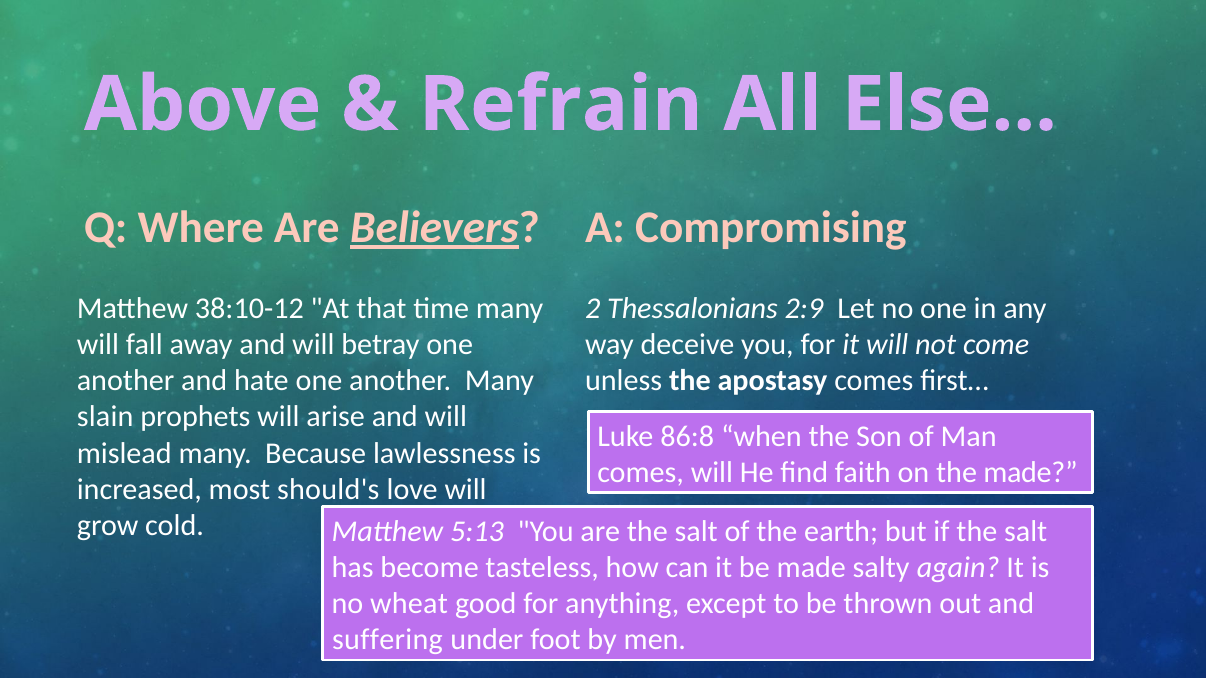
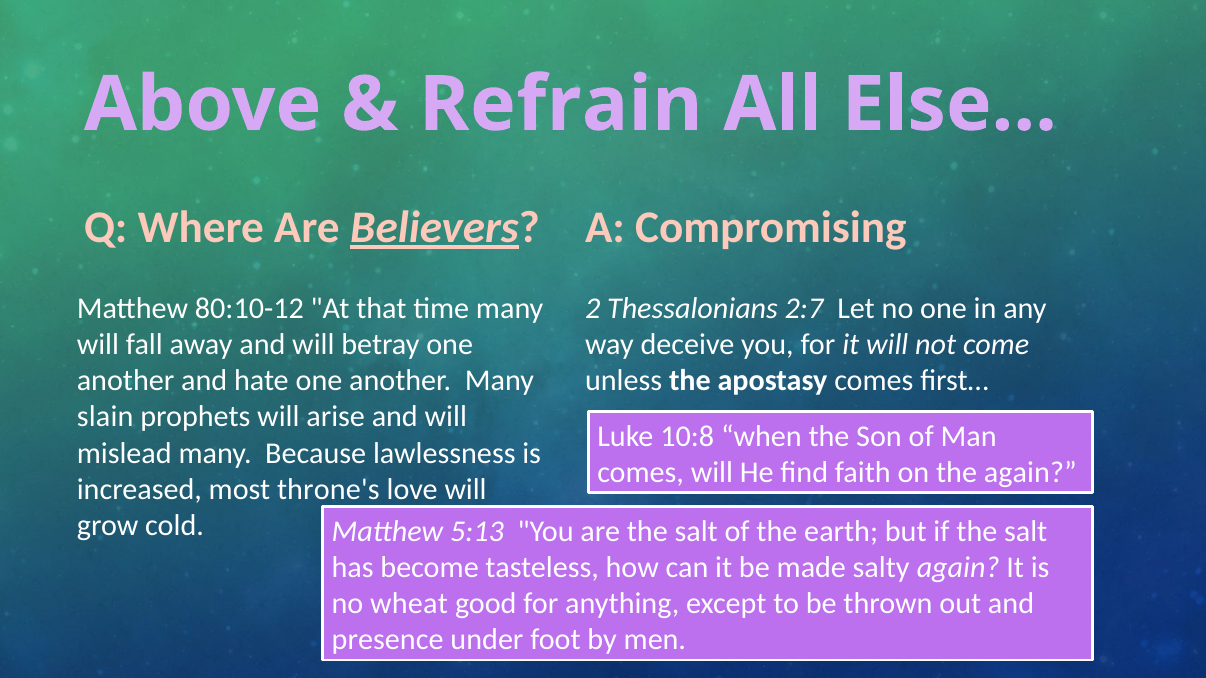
38:10-12: 38:10-12 -> 80:10-12 (249, 309)
2:9: 2:9 -> 2:7 (804, 309)
86:8: 86:8 -> 10:8 (687, 436)
the made: made -> again (1030, 473)
should's: should's -> throne's (328, 490)
suffering: suffering -> presence (388, 640)
